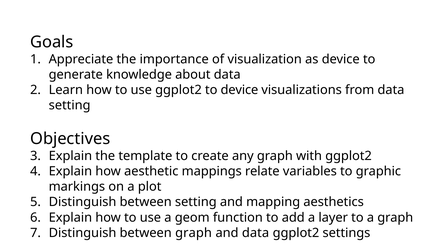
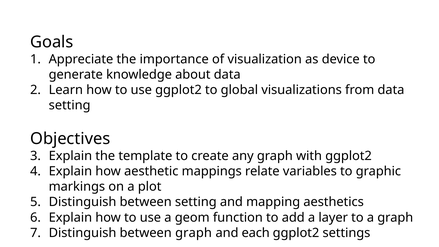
to device: device -> global (239, 90)
and data: data -> each (256, 233)
